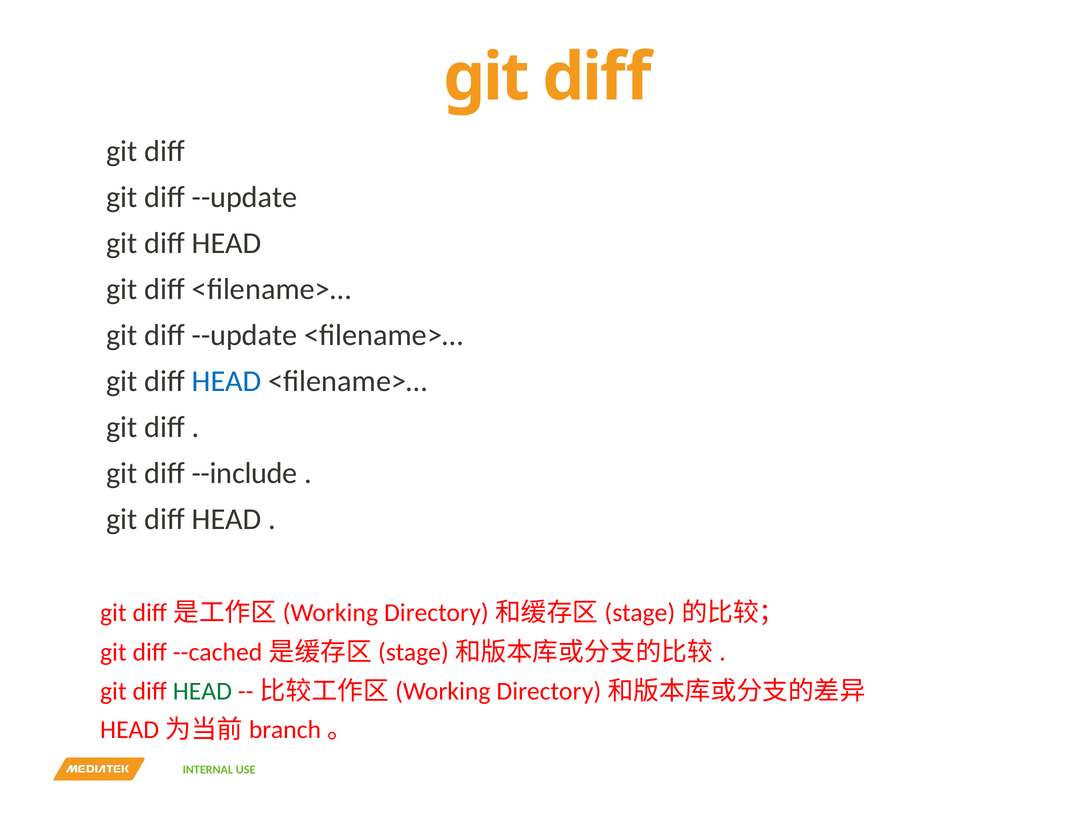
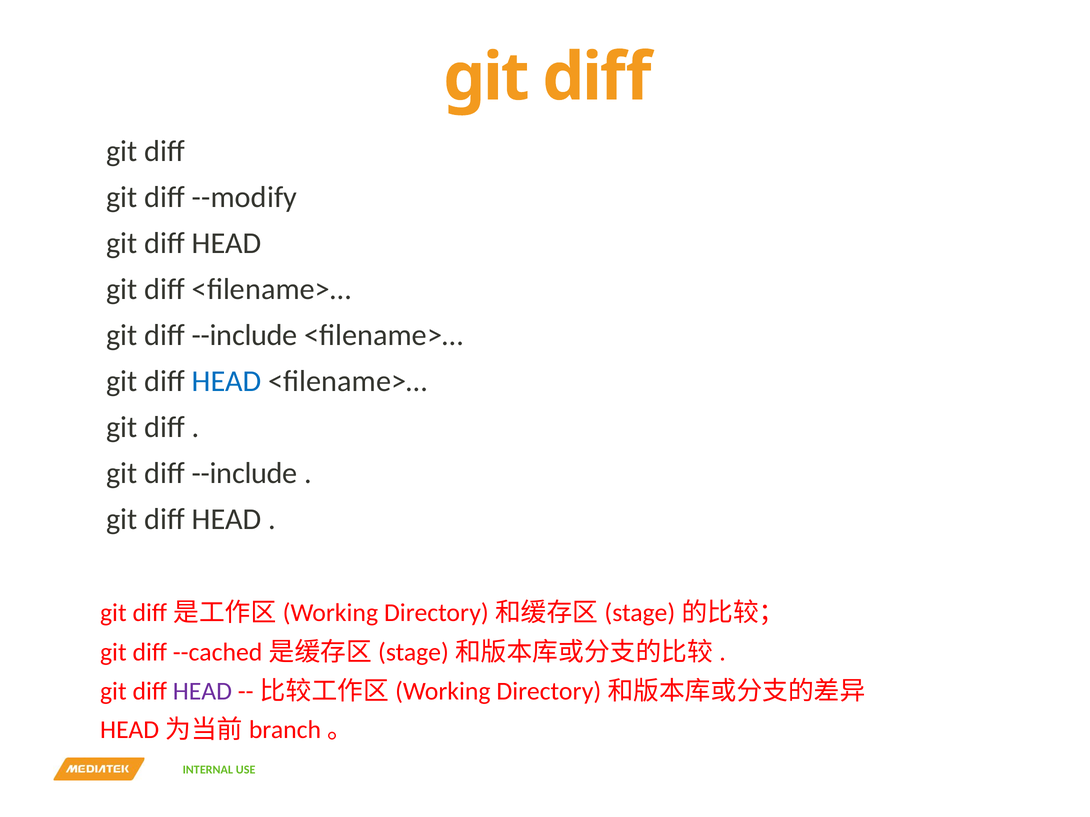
--update: --update -> --modify (244, 197)
--update: --update -> --include (245, 335)
HEAD colour: green -> purple (202, 692)
